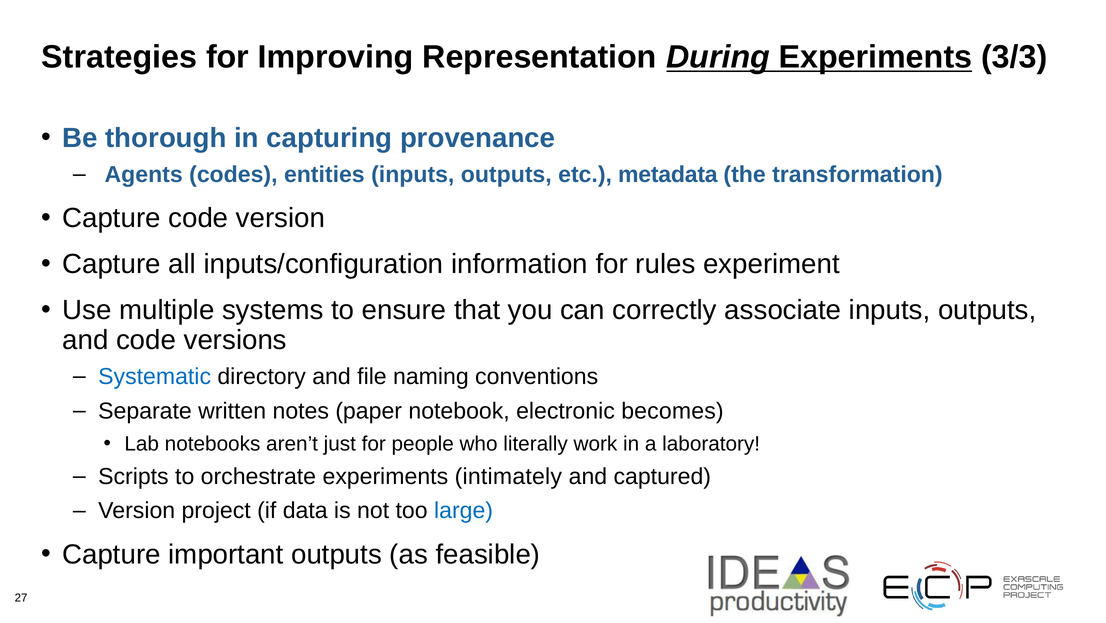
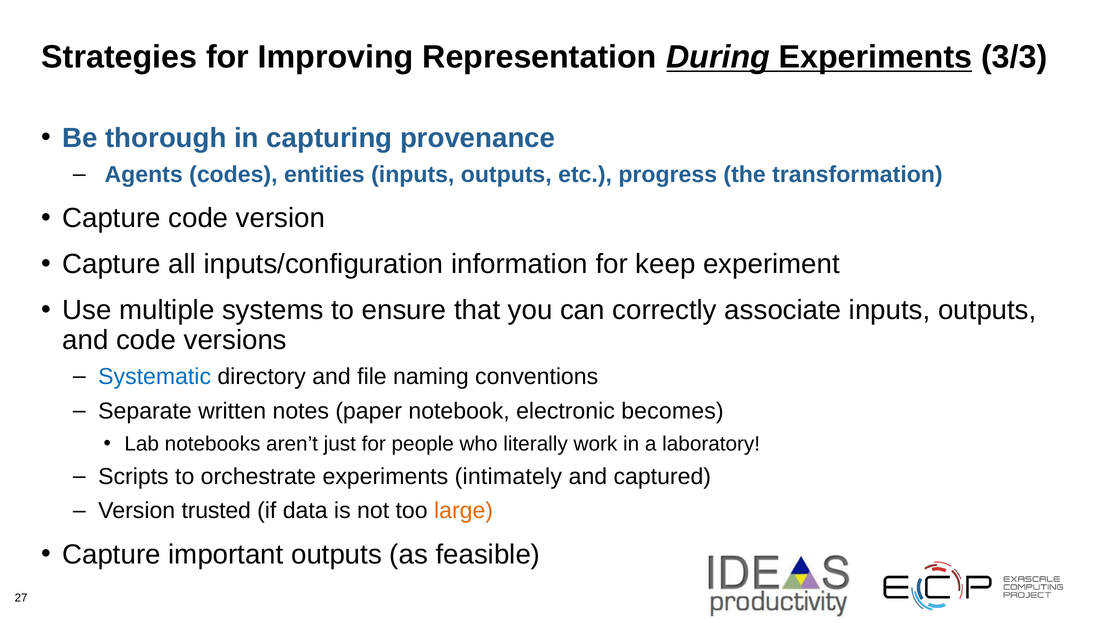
metadata: metadata -> progress (668, 174)
rules: rules -> keep (665, 264)
project: project -> trusted (216, 510)
large colour: blue -> orange (464, 510)
